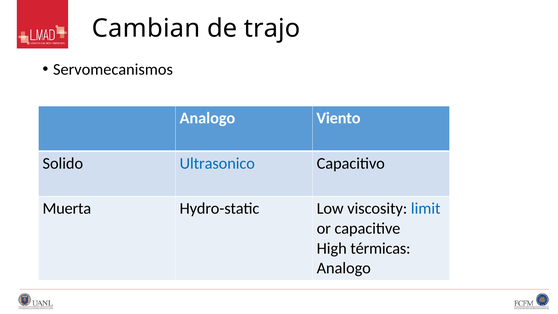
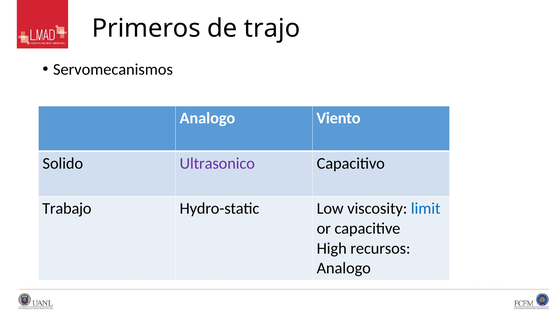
Cambian: Cambian -> Primeros (146, 28)
Ultrasonico colour: blue -> purple (217, 163)
Muerta: Muerta -> Trabajo (67, 208)
térmicas: térmicas -> recursos (380, 248)
